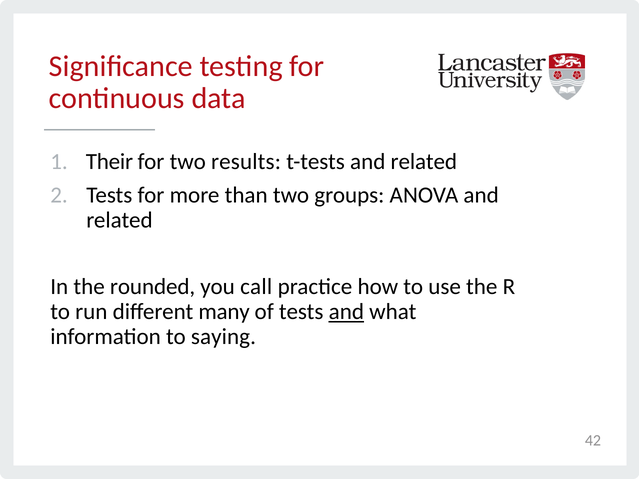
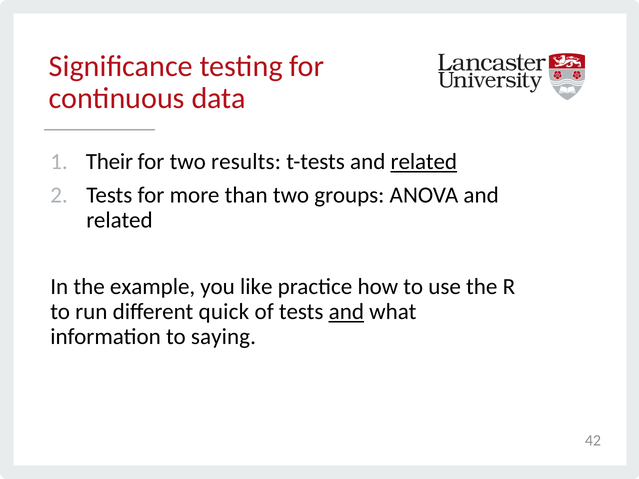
related underline: none -> present (424, 162)
rounded: rounded -> example (153, 287)
call: call -> like (256, 287)
many: many -> quick (224, 312)
